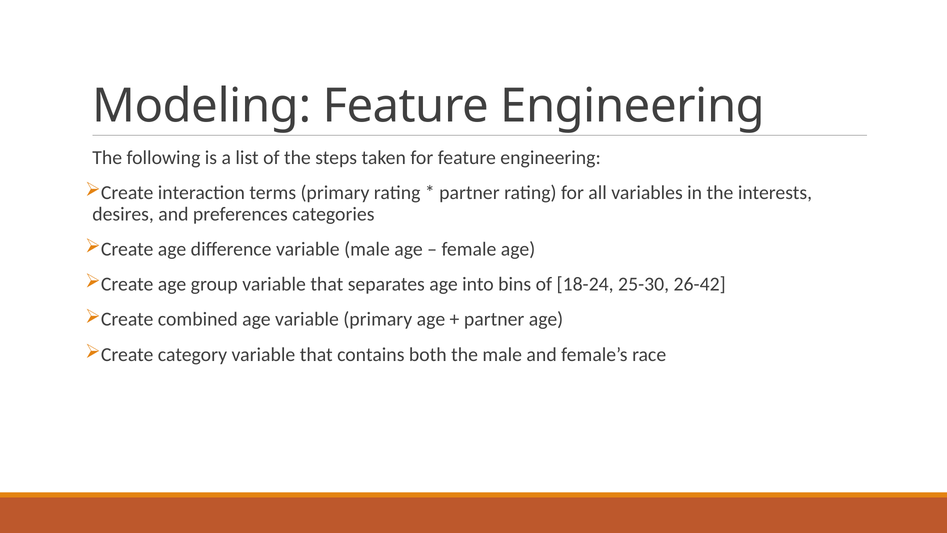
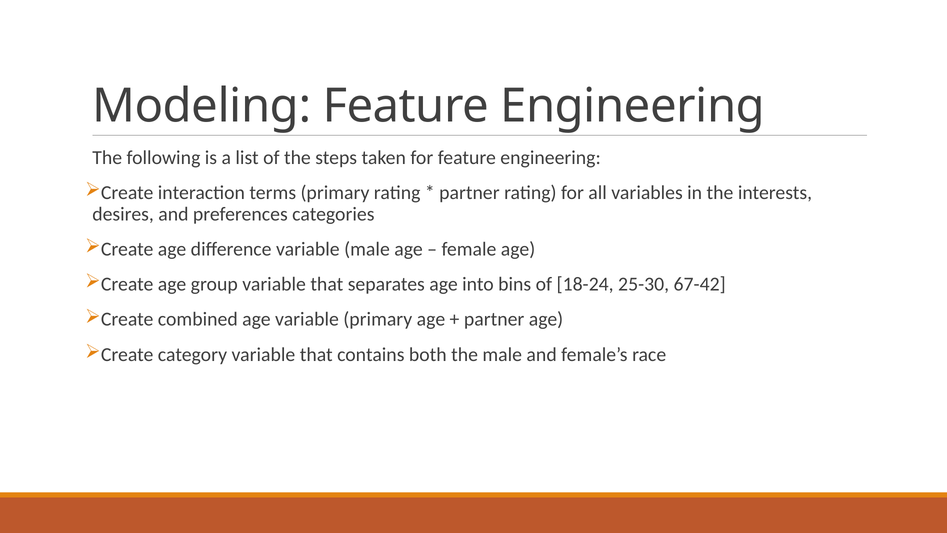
26-42: 26-42 -> 67-42 (700, 284)
